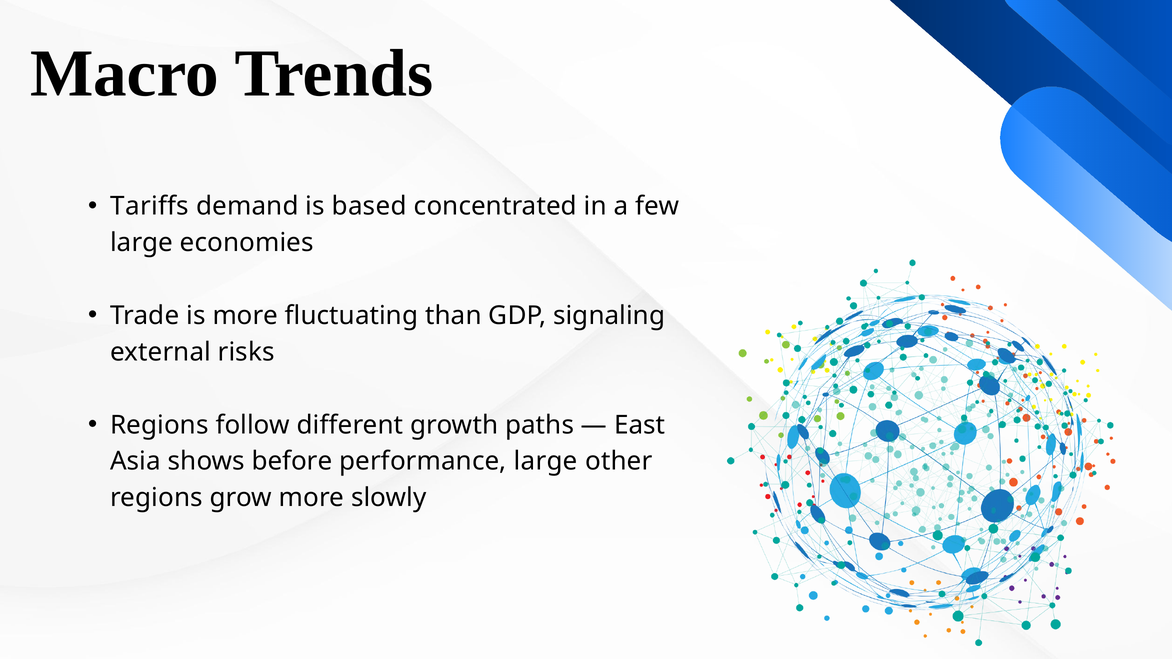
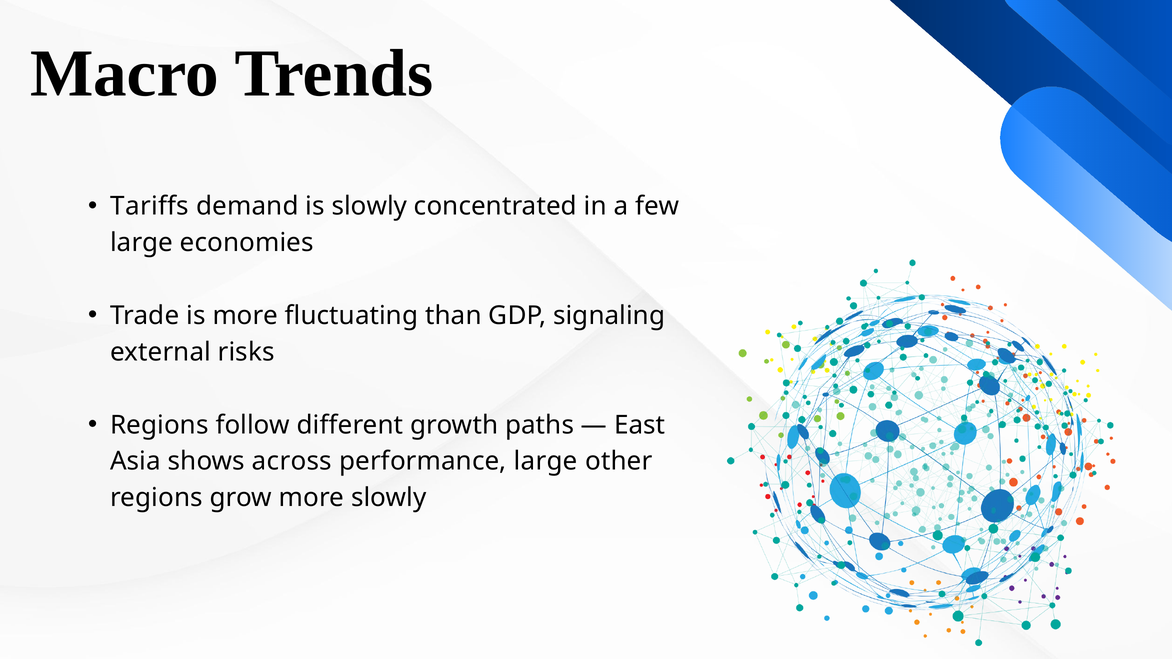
is based: based -> slowly (369, 206)
before: before -> across (292, 462)
